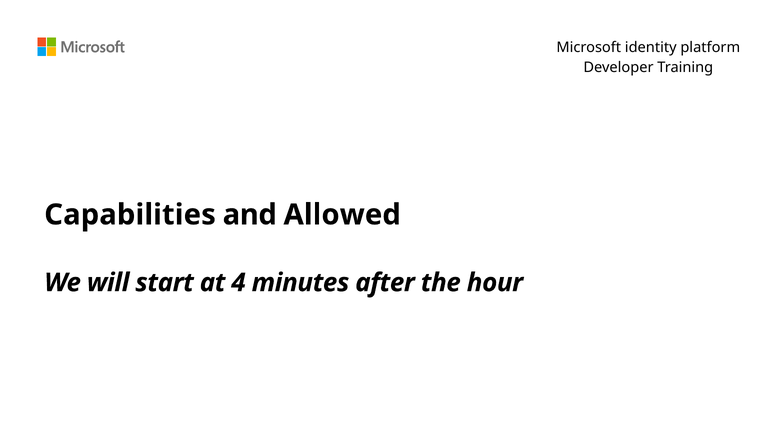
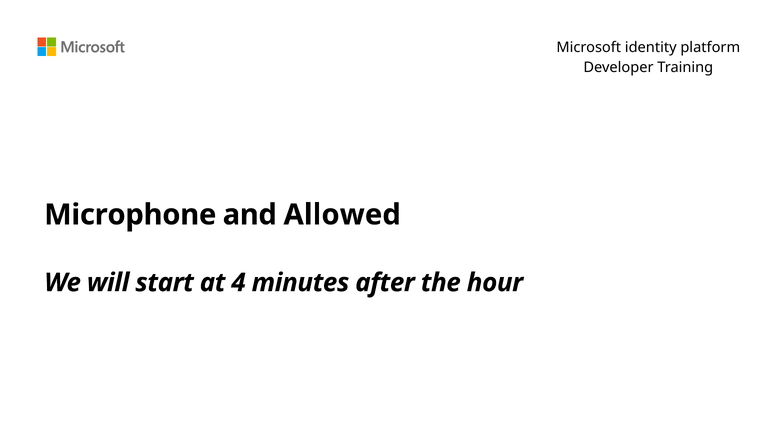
Capabilities: Capabilities -> Microphone (130, 215)
